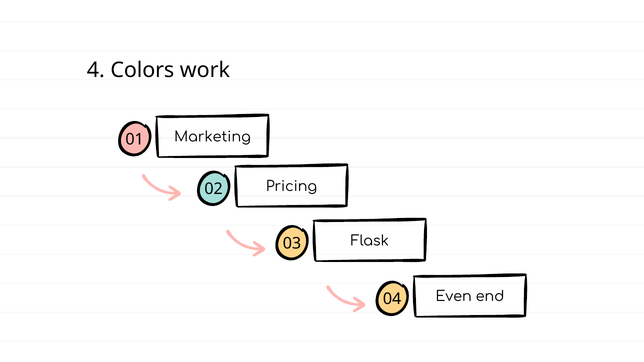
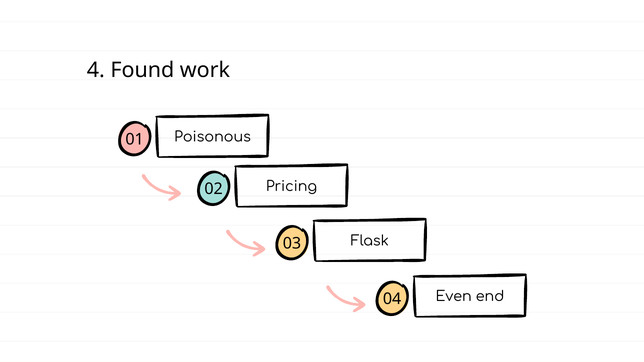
Colors: Colors -> Found (142, 70)
Marketing: Marketing -> Poisonous (213, 137)
